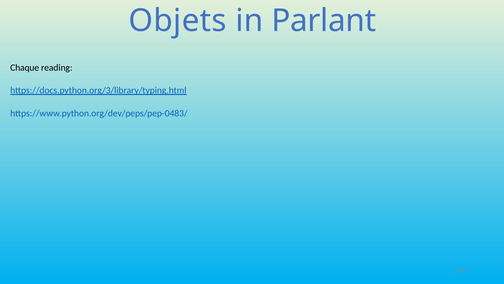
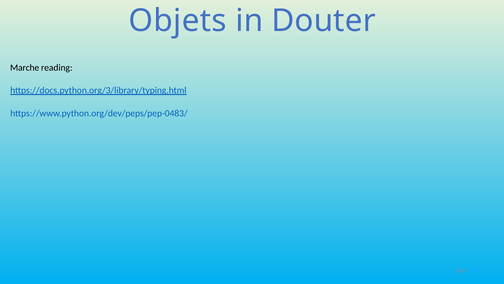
Parlant: Parlant -> Douter (324, 21)
Chaque: Chaque -> Marche (25, 68)
